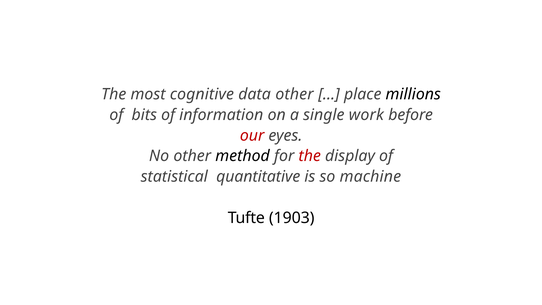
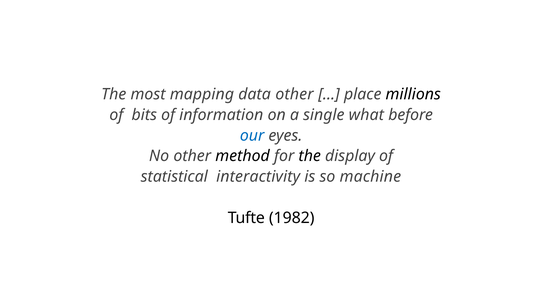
cognitive: cognitive -> mapping (202, 94)
work: work -> what (366, 115)
our colour: red -> blue (252, 135)
the colour: red -> black (310, 156)
quantitative: quantitative -> interactivity (258, 177)
1903: 1903 -> 1982 (292, 218)
